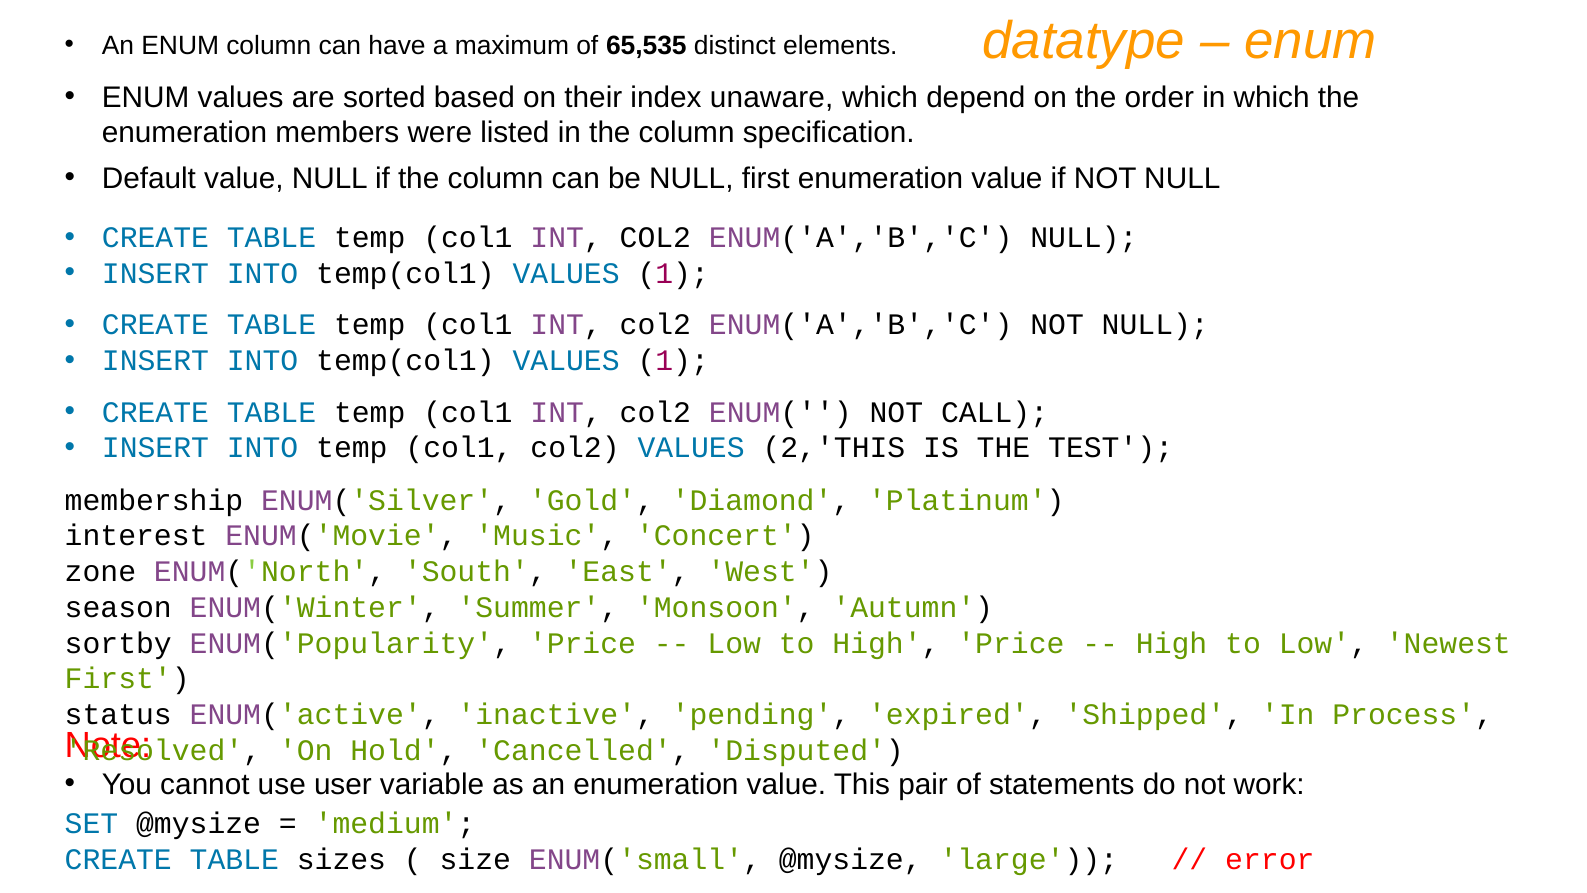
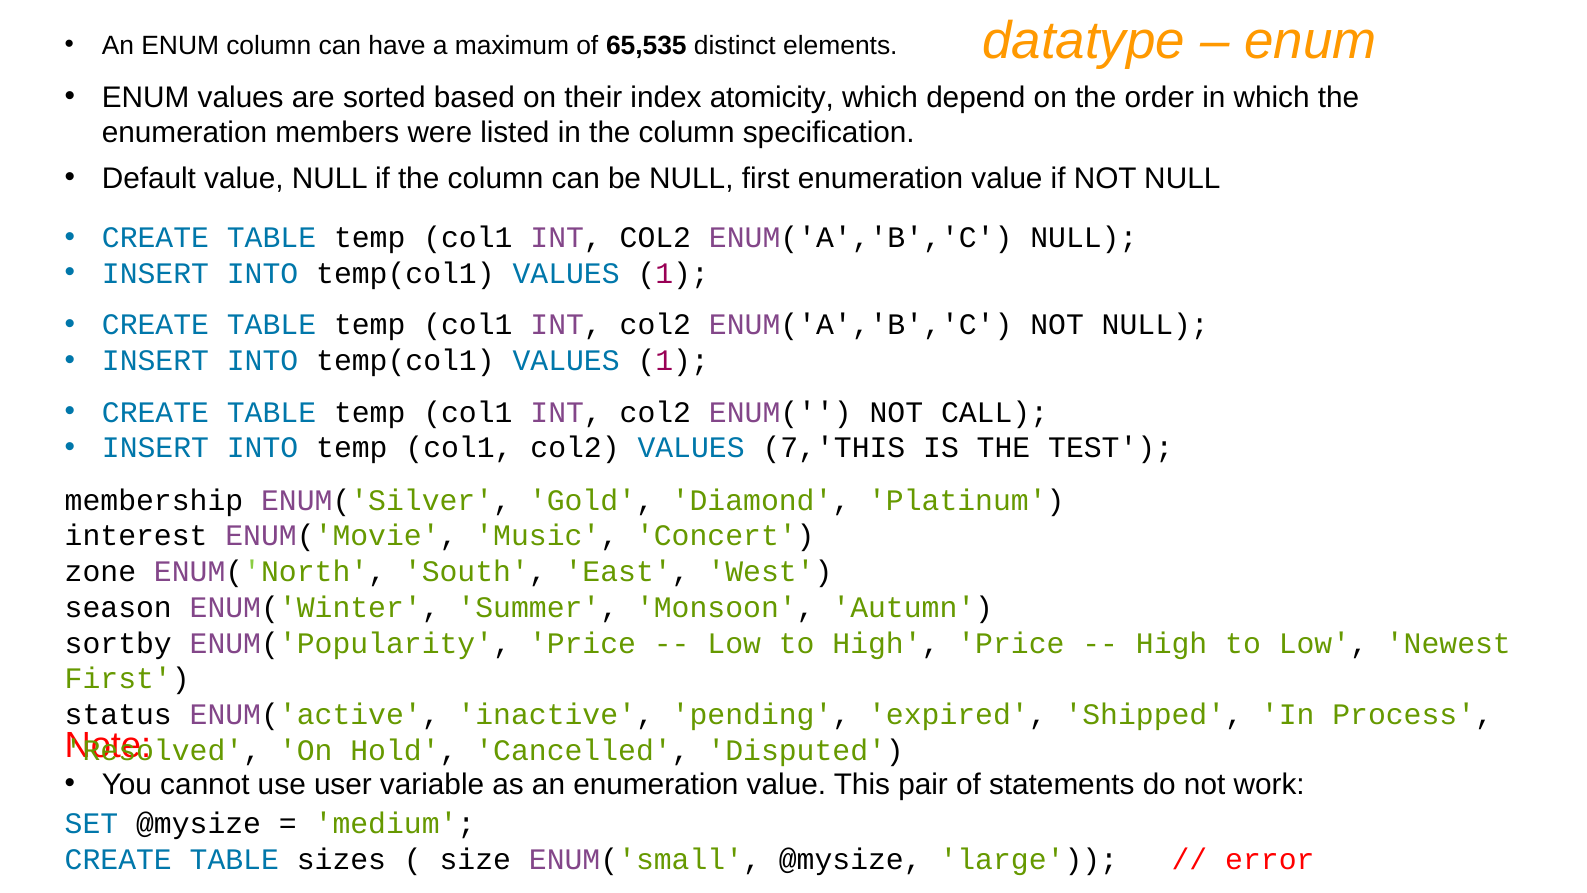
unaware: unaware -> atomicity (772, 97)
2,'THIS: 2,'THIS -> 7,'THIS (834, 448)
